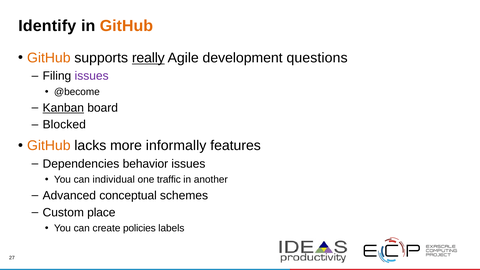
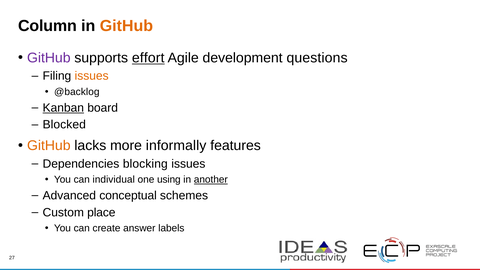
Identify: Identify -> Column (47, 26)
GitHub colour: orange -> purple (49, 58)
really: really -> effort (148, 58)
issues colour: purple -> orange (92, 76)
@become: @become -> @backlog (77, 92)
behavior: behavior -> blocking (145, 164)
traffic: traffic -> using (169, 180)
another underline: none -> present (211, 180)
policies: policies -> answer (139, 228)
